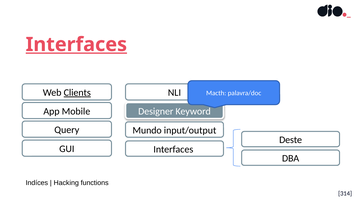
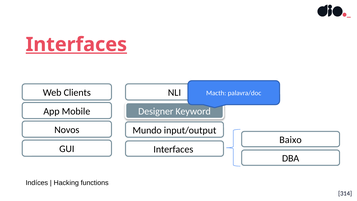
Clients underline: present -> none (77, 93)
Query: Query -> Novos (67, 130)
Deste: Deste -> Baixo (290, 140)
